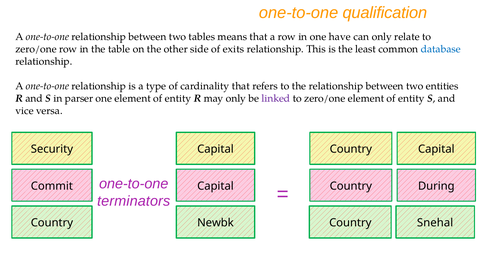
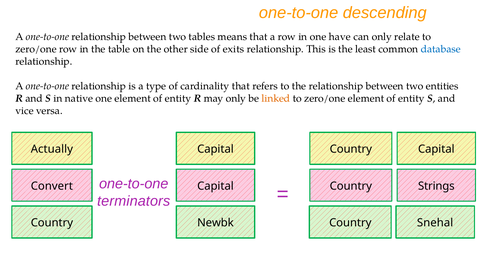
qualification: qualification -> descending (385, 13)
parser: parser -> native (79, 98)
linked colour: purple -> orange (276, 98)
Security: Security -> Actually (52, 149)
Commit: Commit -> Convert (52, 186)
During: During -> Strings (436, 186)
